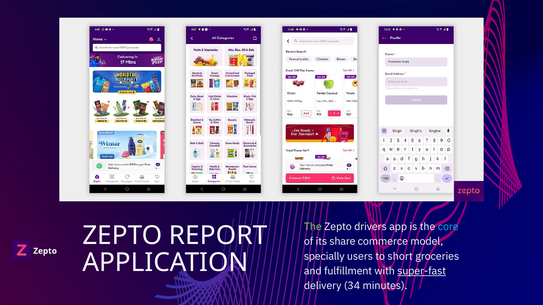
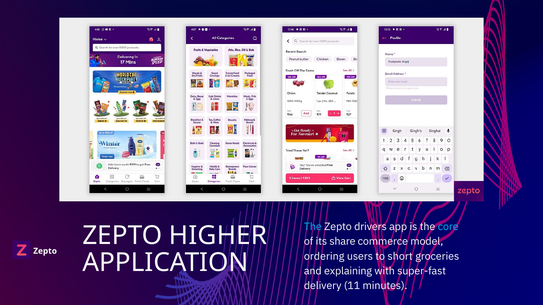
The colour: light green -> light blue (313, 227)
REPORT: REPORT -> HIGHER (218, 236)
specially: specially -> ordering (324, 257)
fulfillment: fulfillment -> explaining (348, 271)
super-fast underline: present -> none (422, 271)
34: 34 -> 11 (352, 286)
